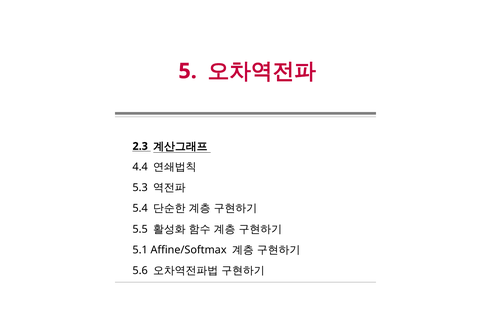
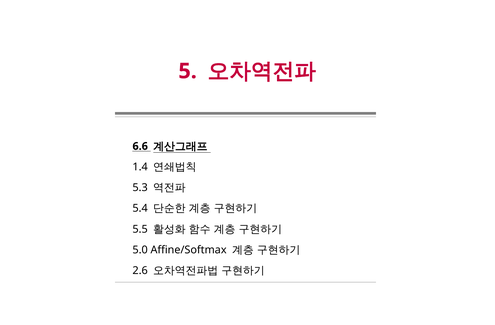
2.3: 2.3 -> 6.6 (140, 146)
4.4: 4.4 -> 1.4 (140, 167)
5.1: 5.1 -> 5.0 (140, 250)
5.6: 5.6 -> 2.6 (140, 271)
